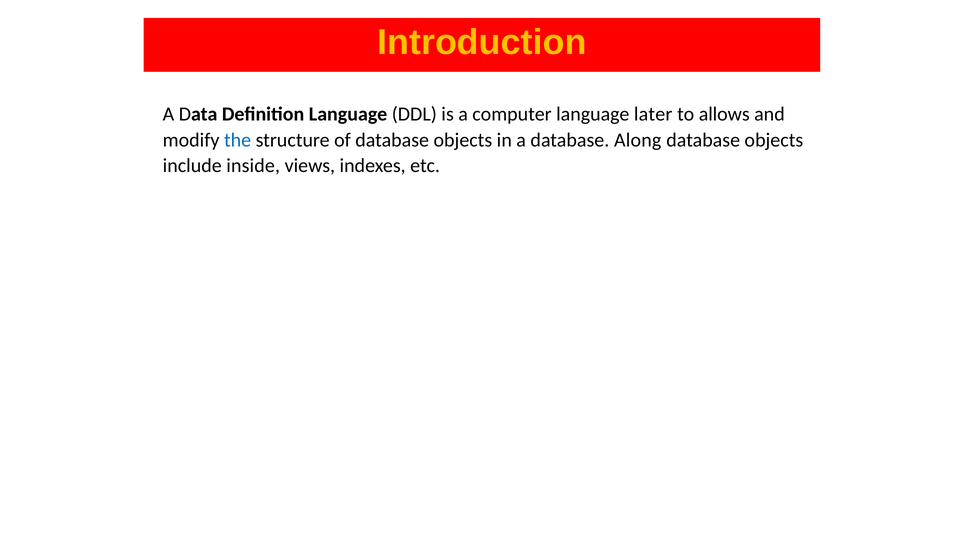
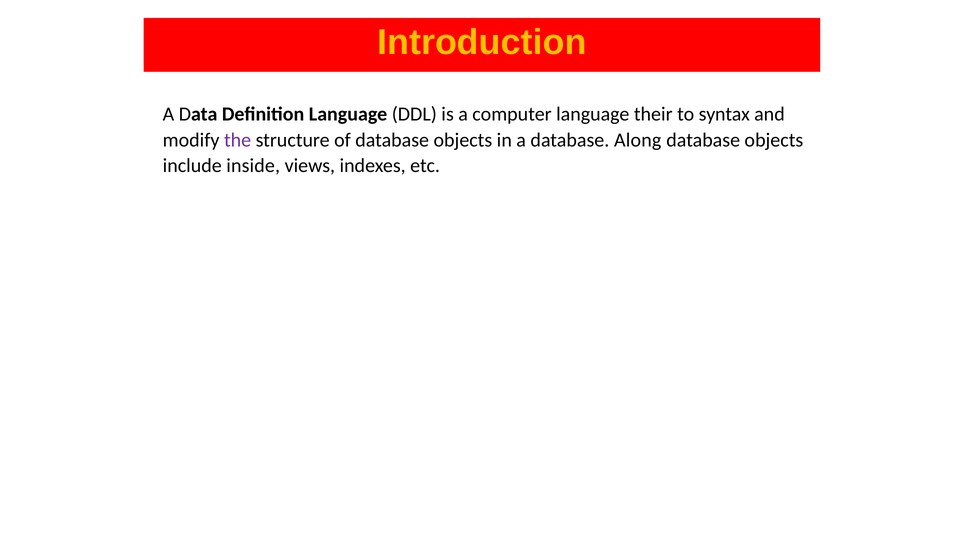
later: later -> their (653, 114)
allows: allows -> syntax (724, 114)
the colour: blue -> purple (238, 140)
